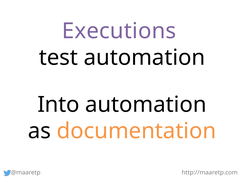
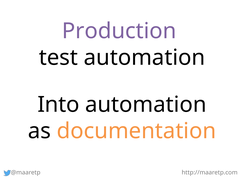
Executions: Executions -> Production (119, 31)
